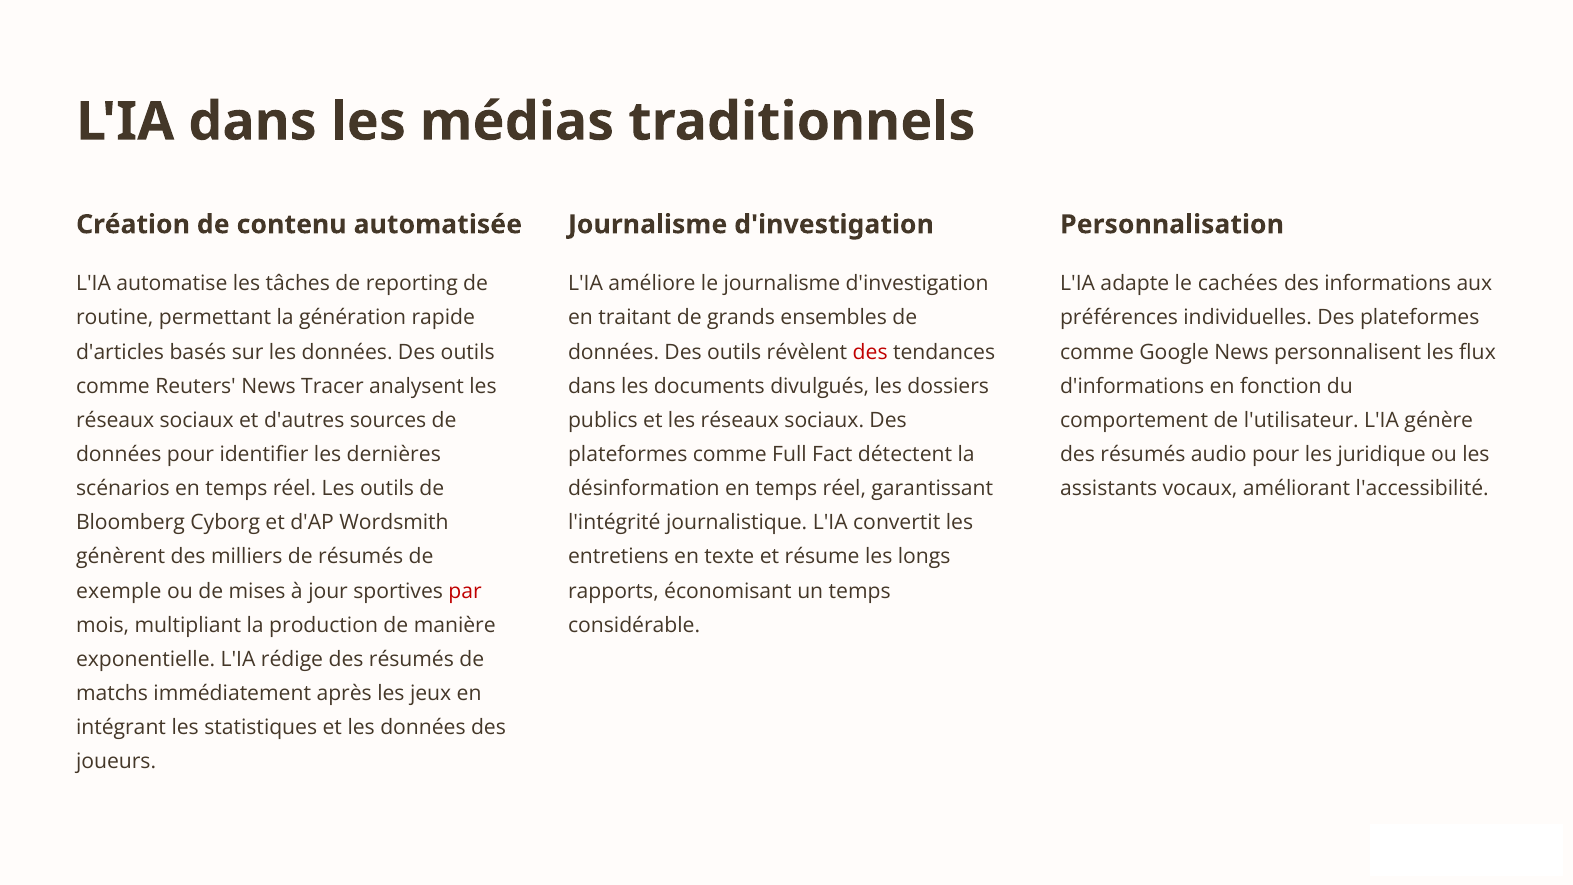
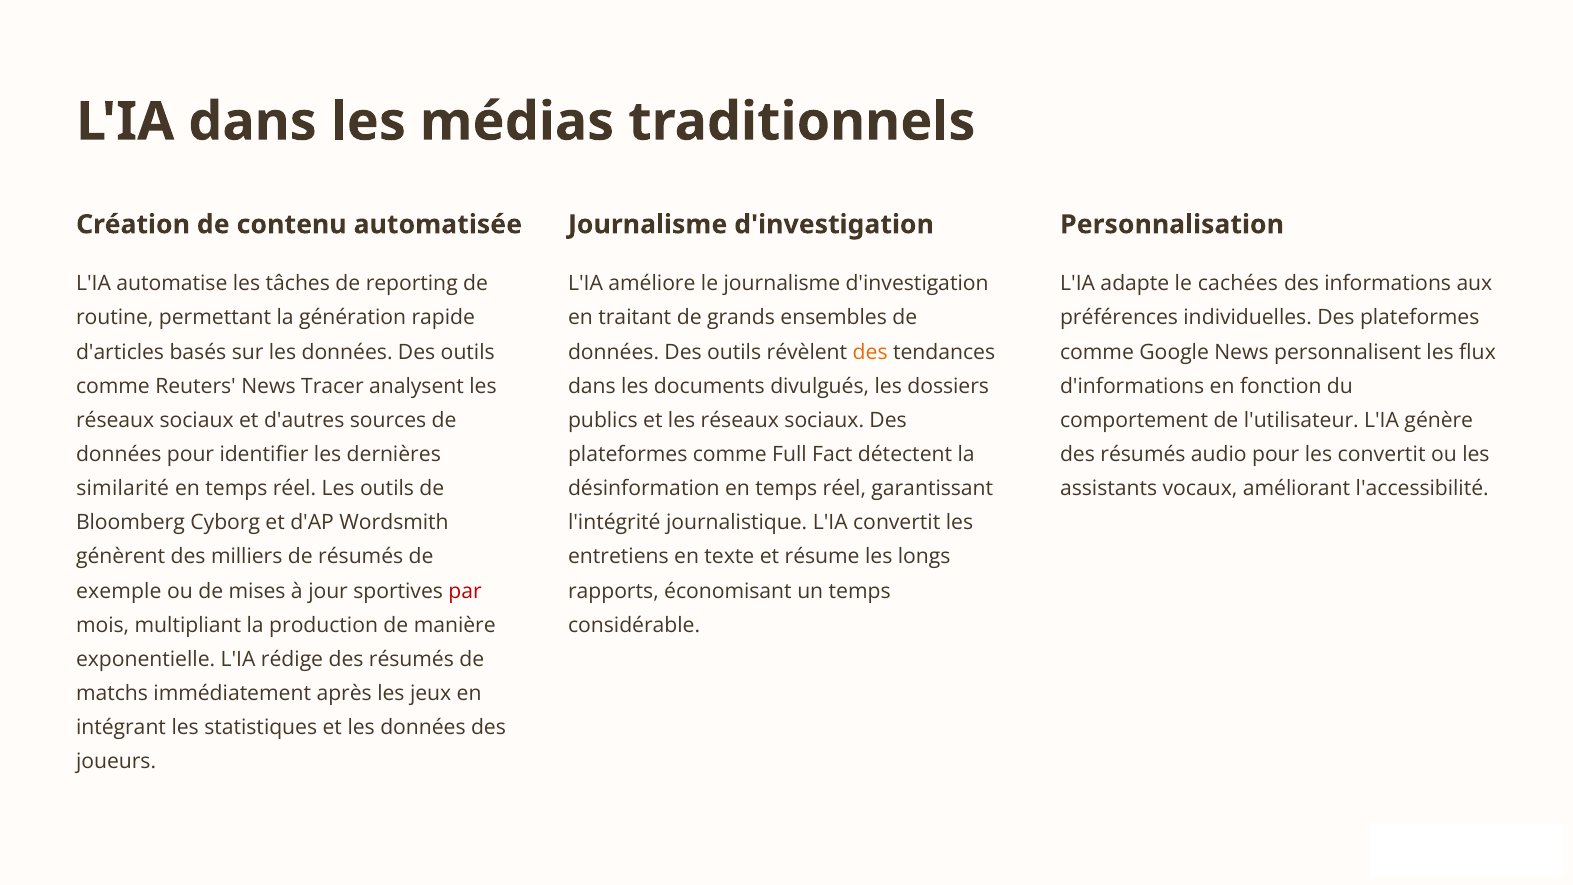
des colour: red -> orange (870, 352)
les juridique: juridique -> convertit (1382, 454)
scénarios: scénarios -> similarité (123, 489)
